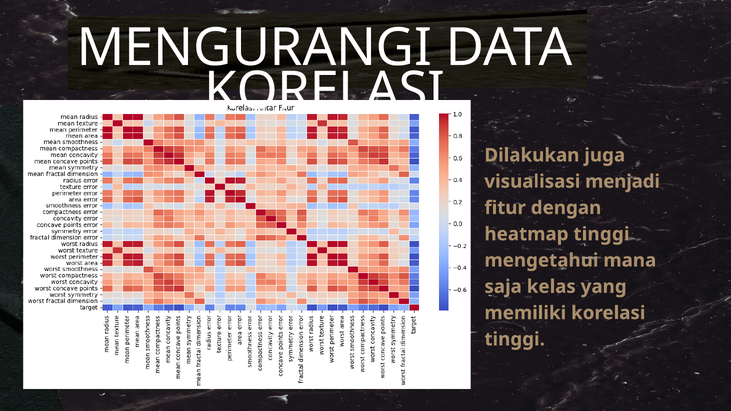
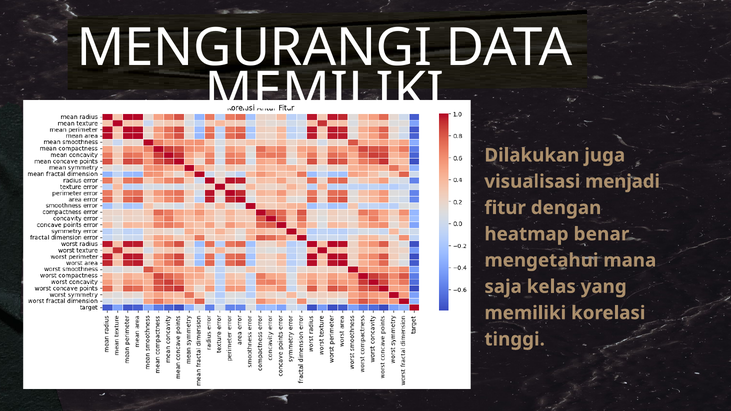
KORELASI: KORELASI -> MEMILIKI (325, 91)
heatmap tinggi: tinggi -> benar (601, 234)
